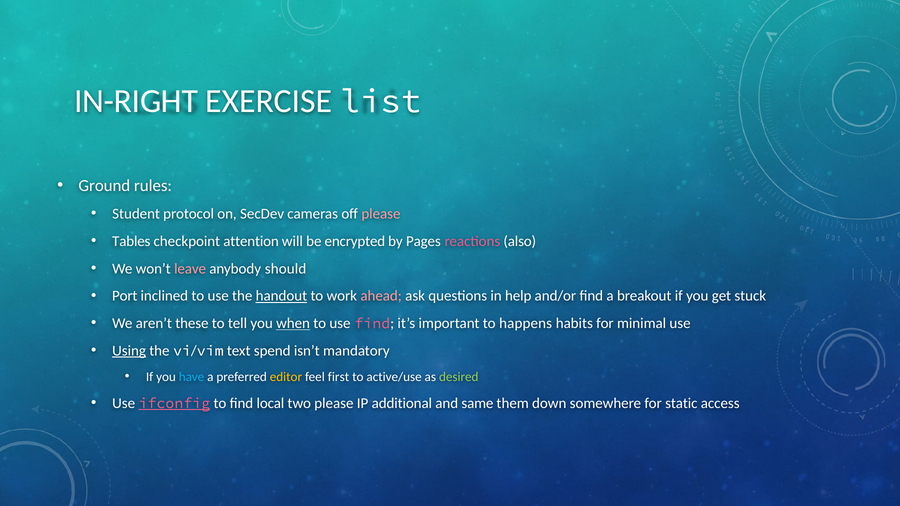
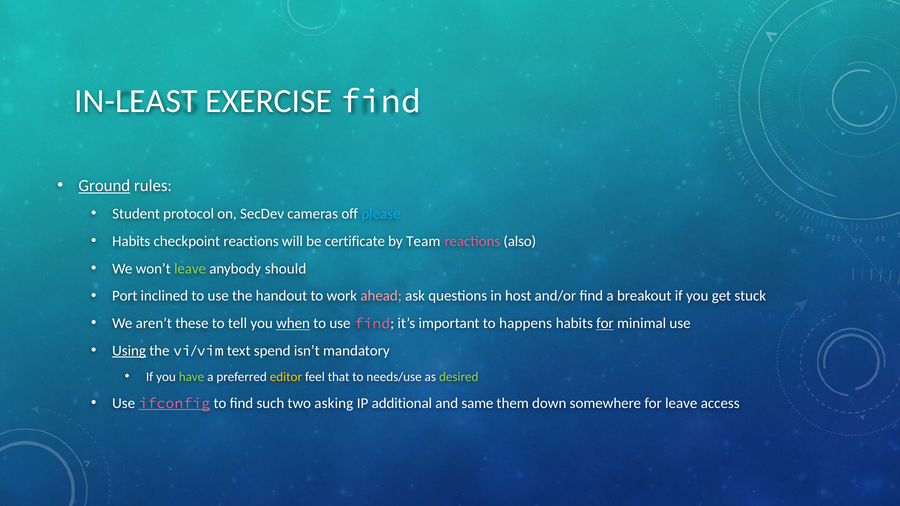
IN-RIGHT: IN-RIGHT -> IN-LEAST (136, 101)
EXERCISE list: list -> find (380, 101)
Ground underline: none -> present (104, 186)
please colour: pink -> light blue (381, 214)
Tables: Tables -> Habits (131, 241)
checkpoint attention: attention -> reactions (251, 241)
encrypted: encrypted -> certificate (355, 241)
Pages: Pages -> Team (423, 241)
leave colour: pink -> light green (190, 269)
handout underline: present -> none (281, 296)
help: help -> host (518, 296)
for underline: none -> present (605, 323)
have colour: light blue -> light green (192, 377)
first: first -> that (339, 377)
active/use: active/use -> needs/use (394, 377)
local: local -> such (270, 403)
two please: please -> asking (334, 403)
for static: static -> leave (681, 403)
